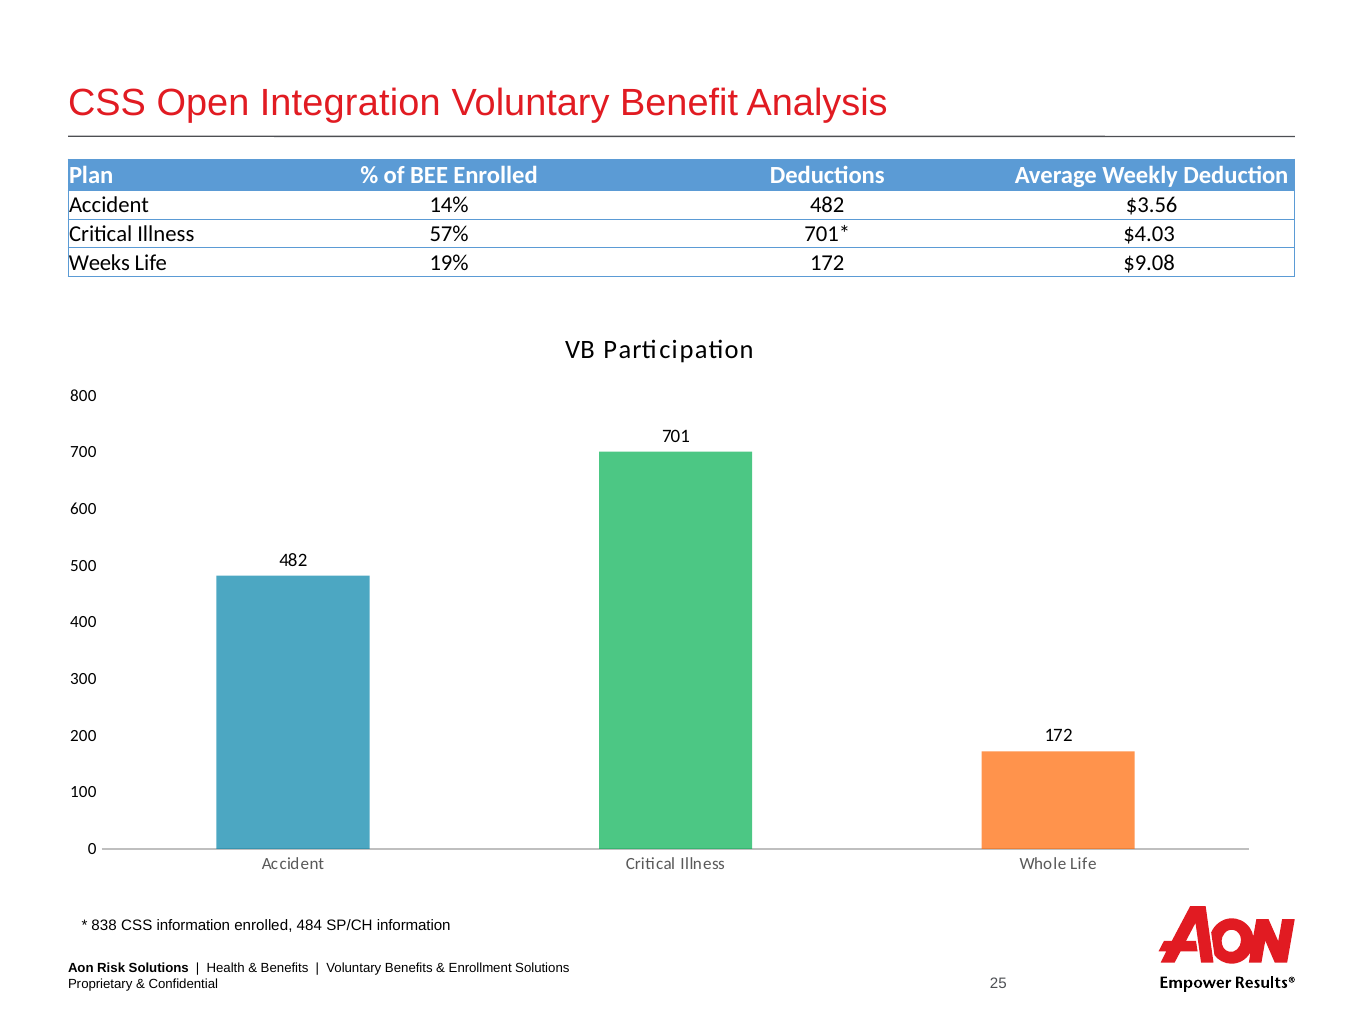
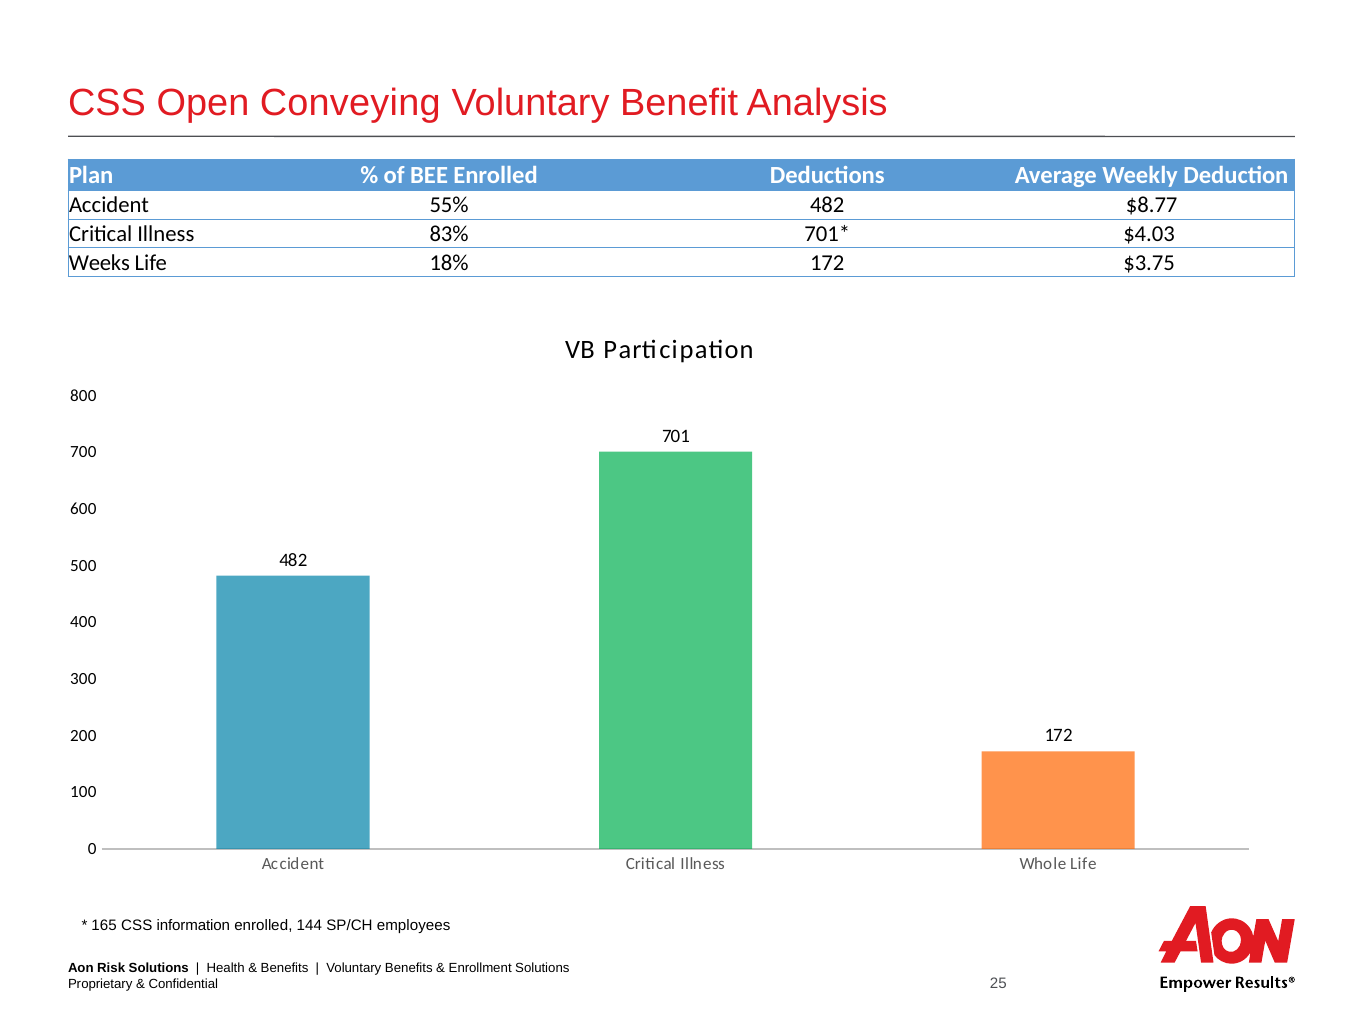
Integration: Integration -> Conveying (350, 103)
14%: 14% -> 55% (449, 205)
$3.56: $3.56 -> $8.77 (1152, 205)
57%: 57% -> 83% (449, 234)
19%: 19% -> 18% (449, 263)
$9.08: $9.08 -> $3.75 (1149, 263)
838: 838 -> 165 (104, 925)
484: 484 -> 144 (309, 925)
SP/CH information: information -> employees (414, 925)
